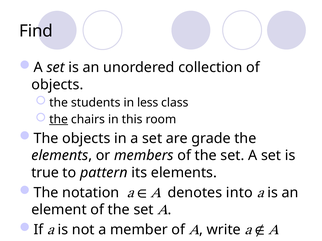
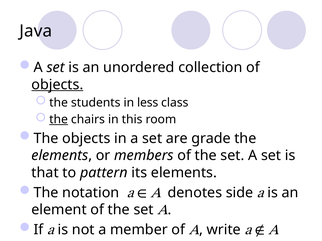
Find: Find -> Java (36, 31)
objects underline: none -> present (57, 85)
true: true -> that (45, 173)
into: into -> side (239, 193)
